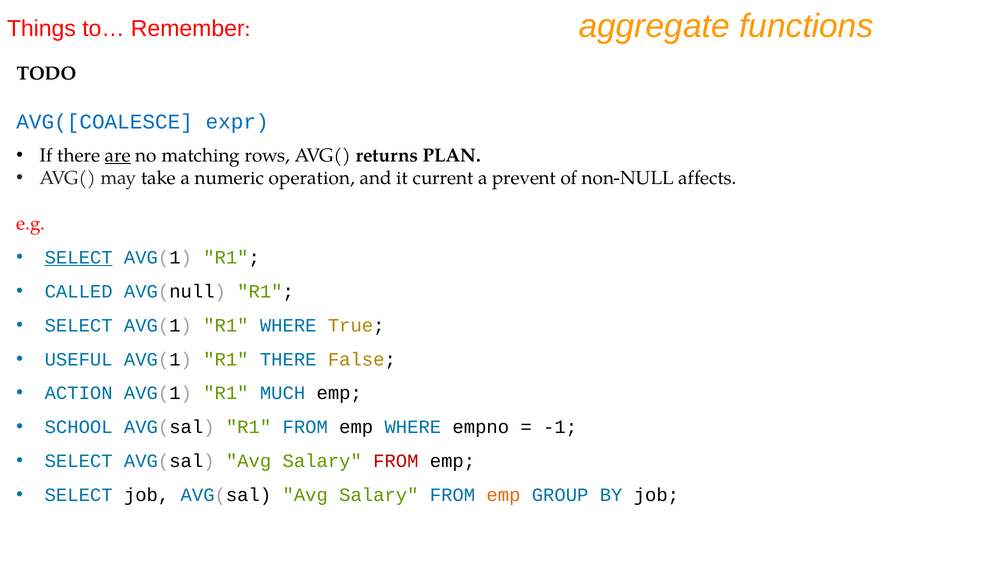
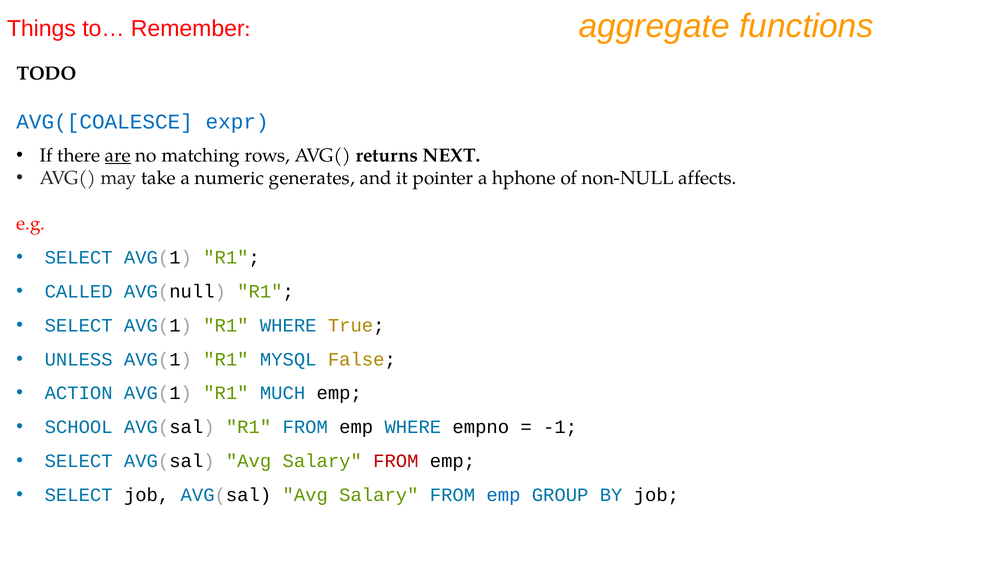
PLAN: PLAN -> NEXT (452, 156)
operation: operation -> generates (312, 178)
current: current -> pointer (443, 178)
prevent: prevent -> hphone (524, 178)
SELECT underline: present -> none (79, 258)
USEFUL: USEFUL -> UNLESS (79, 360)
R1 THERE: THERE -> MYSQL (288, 360)
emp colour: orange -> blue (503, 496)
